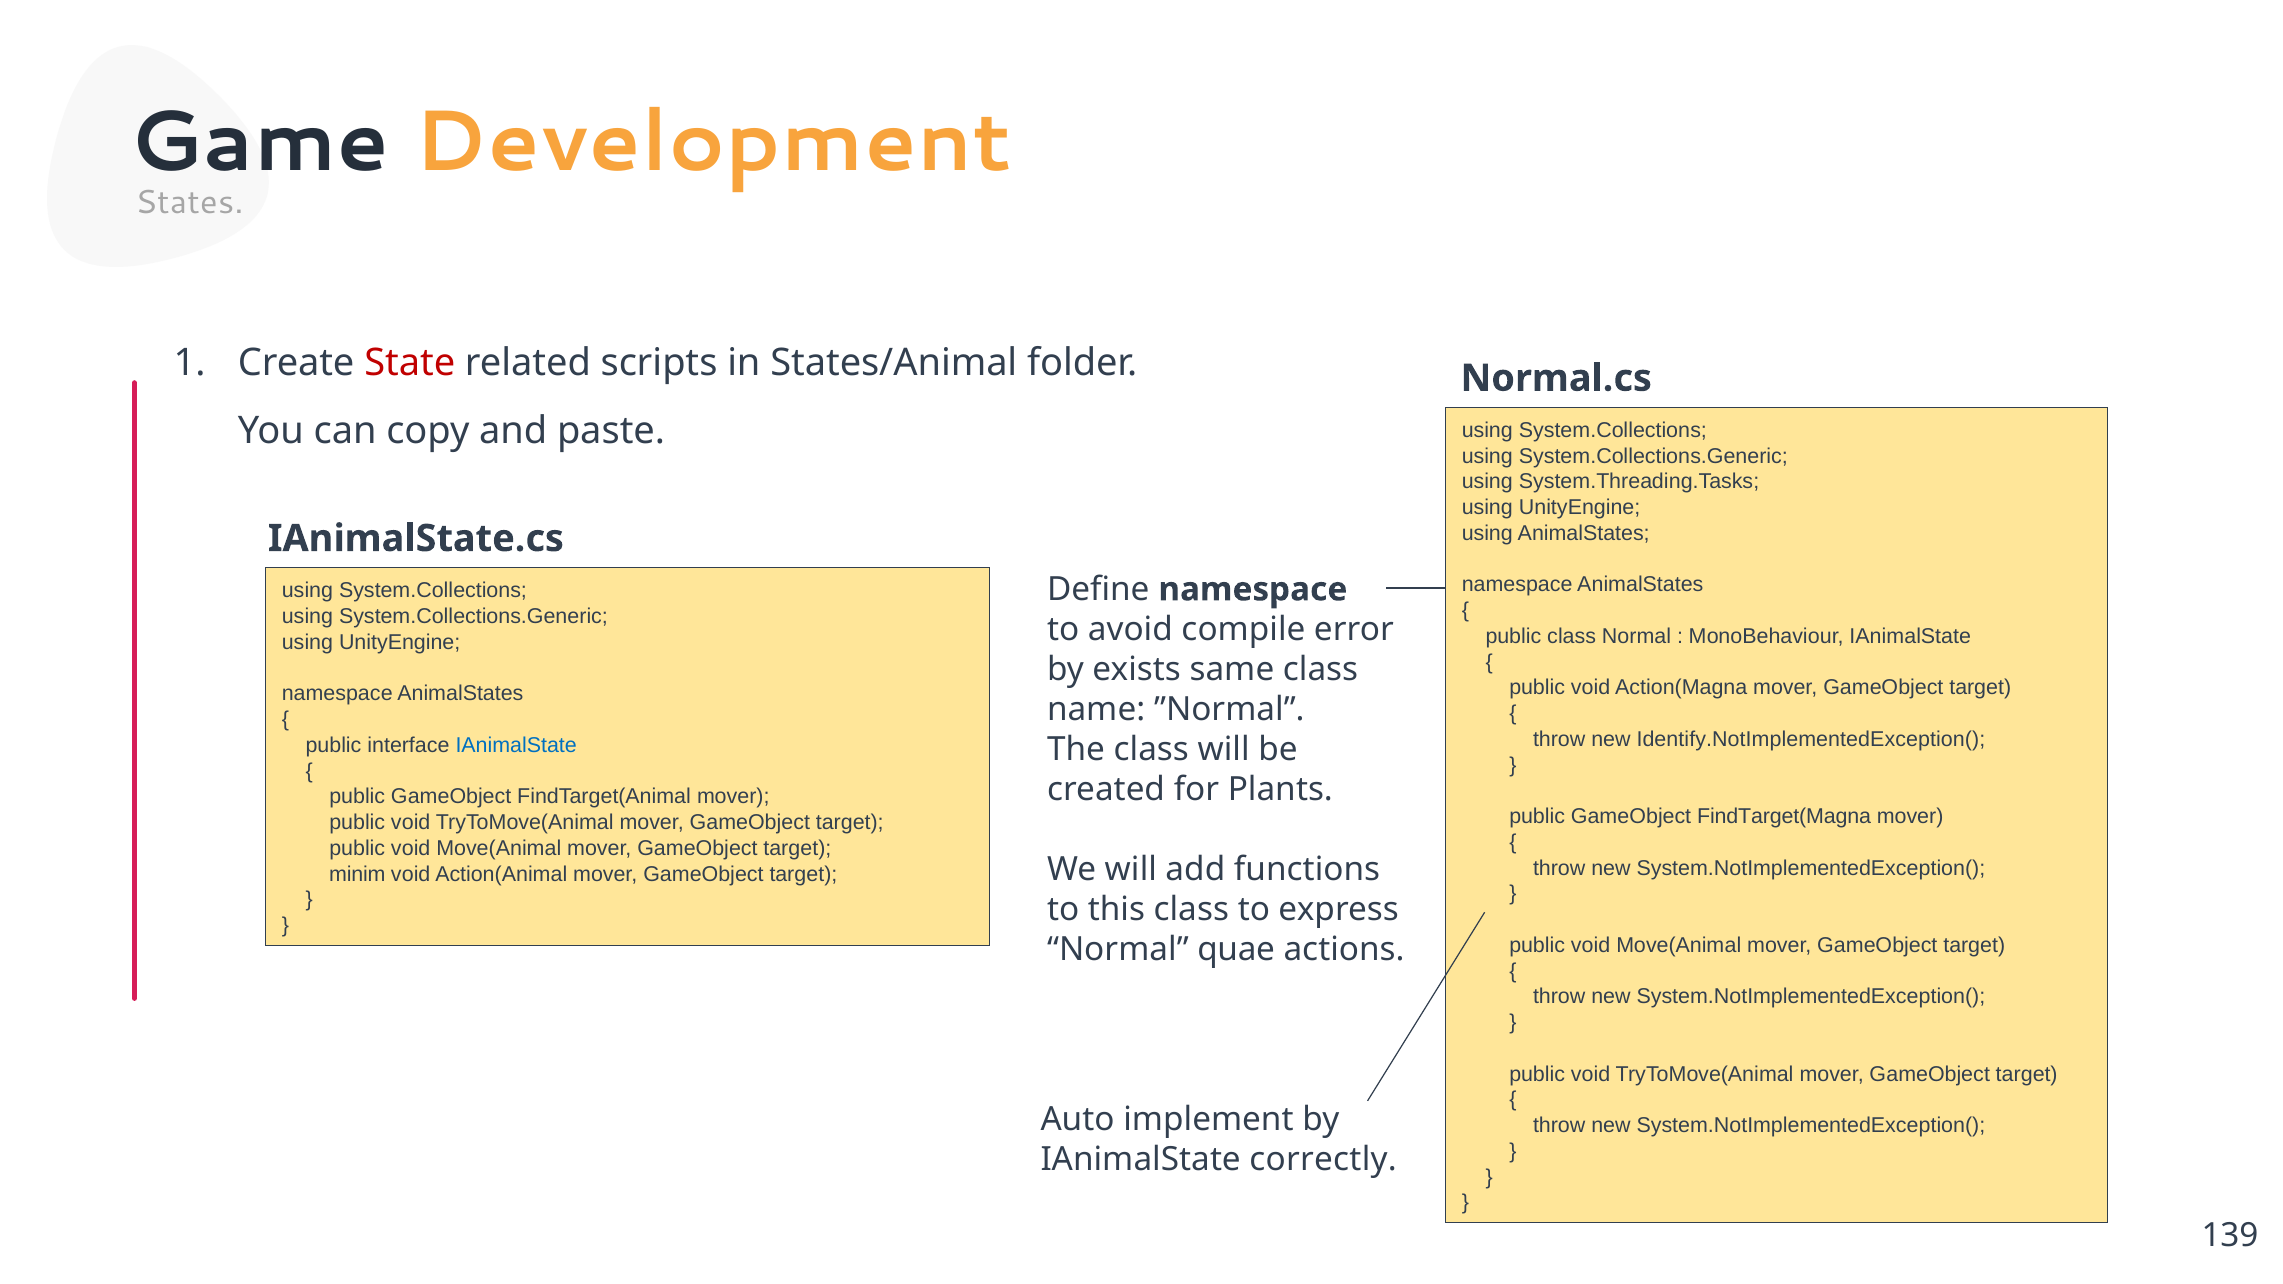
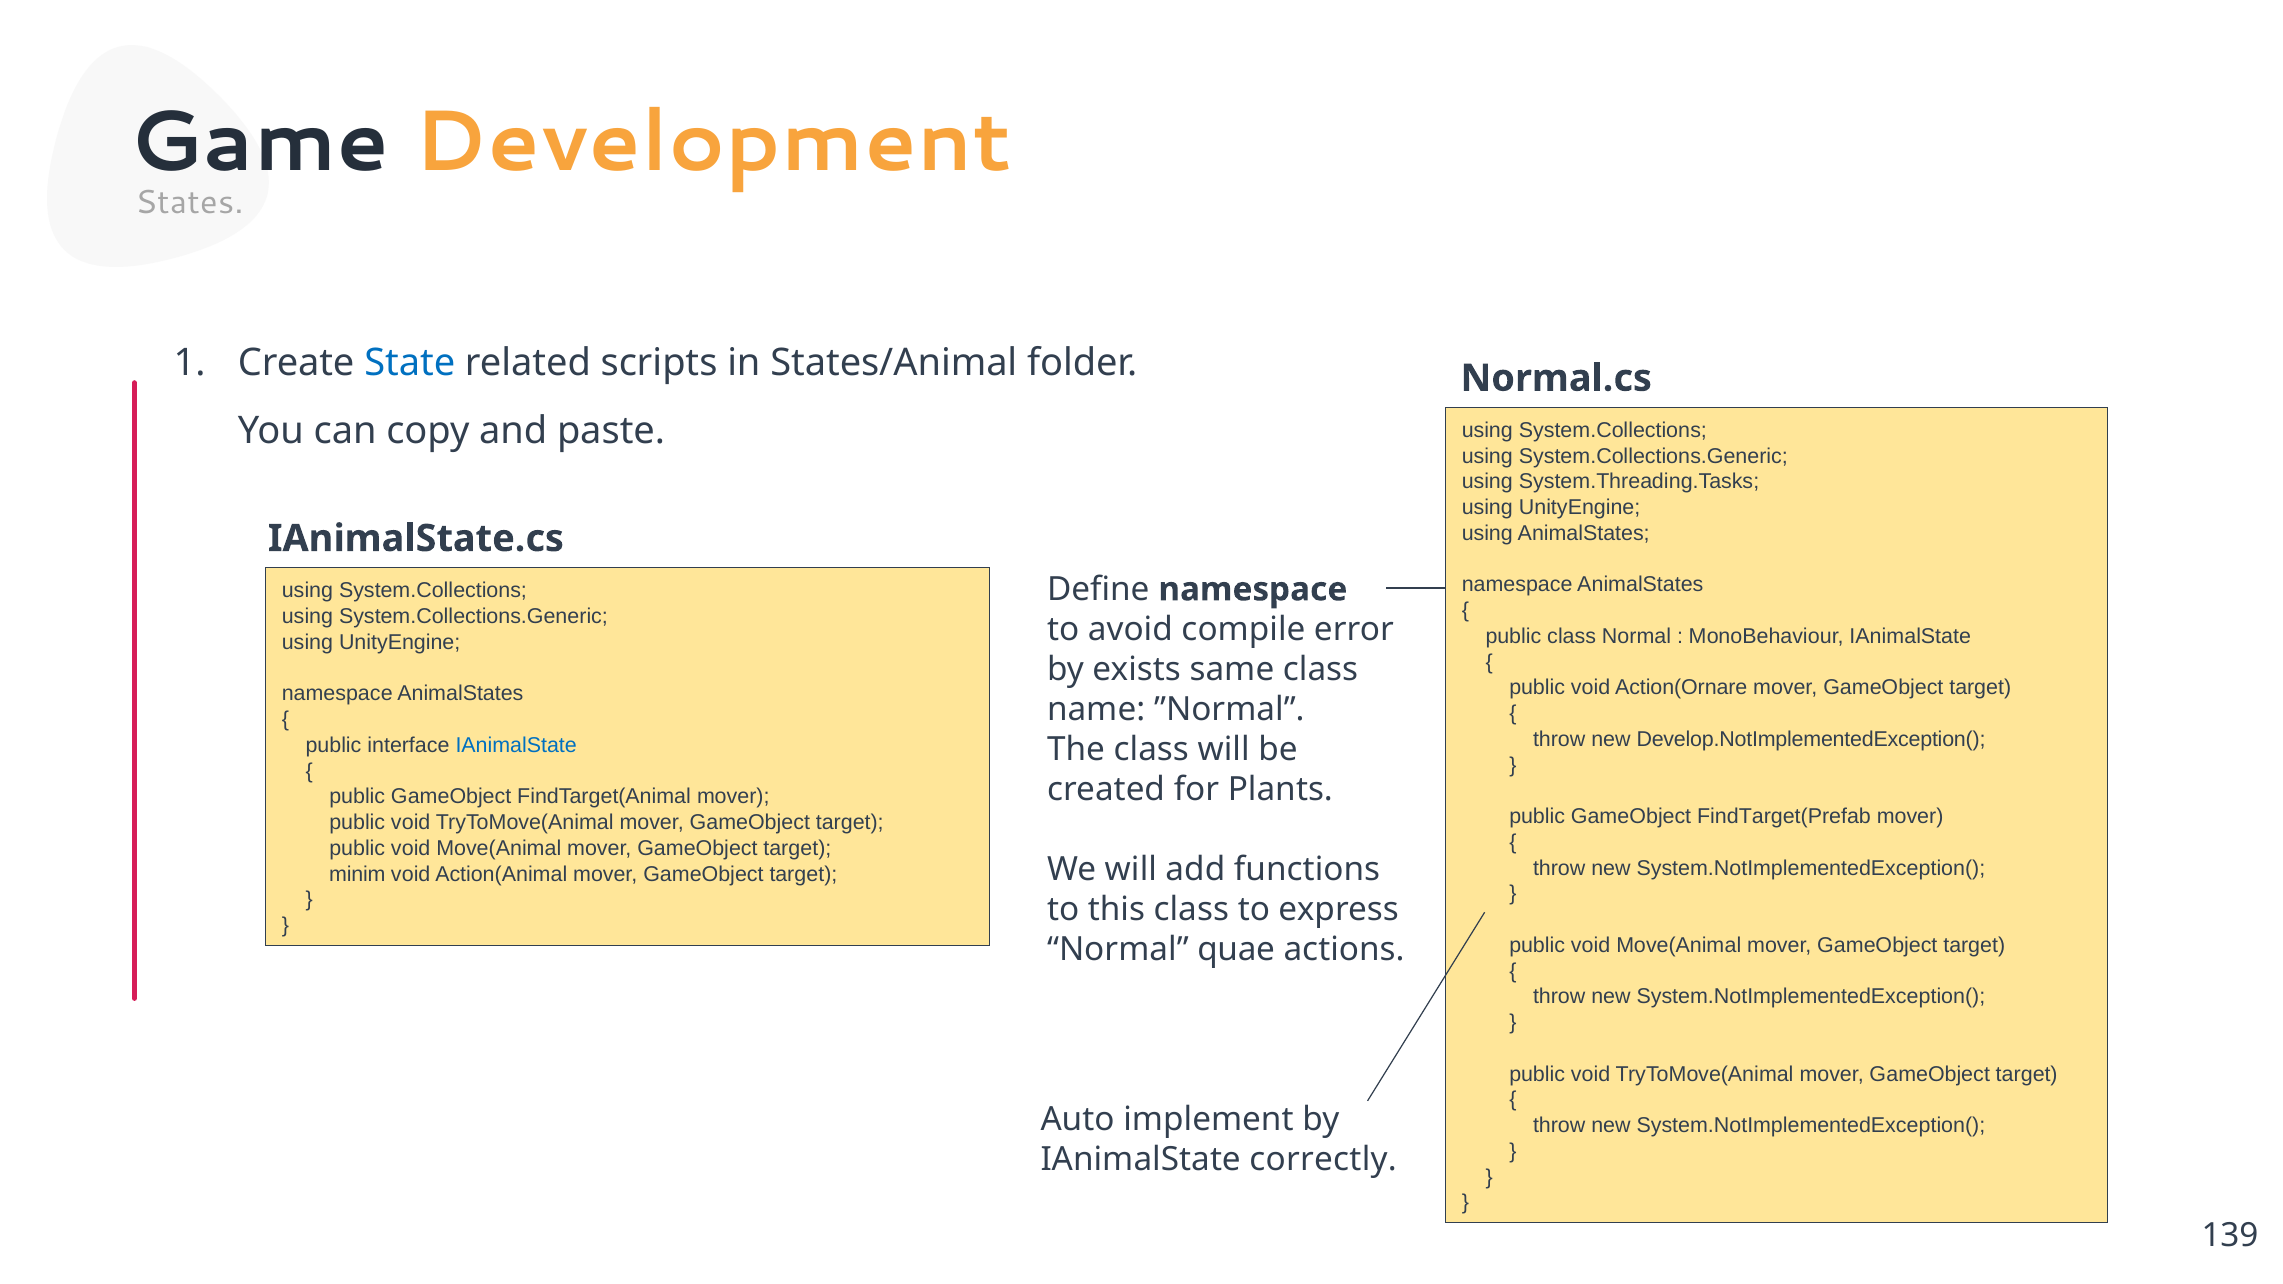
State colour: red -> blue (410, 363)
Action(Magna: Action(Magna -> Action(Ornare (1681, 688)
Identify.NotImplementedException(: Identify.NotImplementedException( -> Develop.NotImplementedException( (1811, 740)
FindTarget(Magna: FindTarget(Magna -> FindTarget(Prefab (1784, 817)
